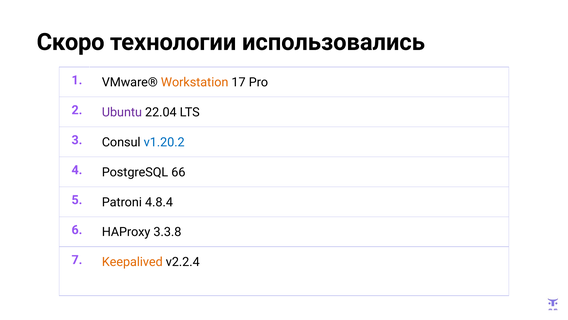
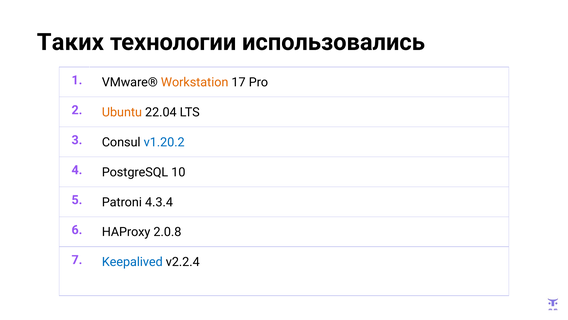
Скоро: Скоро -> Таких (70, 42)
Ubuntu colour: purple -> orange (122, 112)
66: 66 -> 10 (178, 172)
4.8.4: 4.8.4 -> 4.3.4 (159, 202)
3.3.8: 3.3.8 -> 2.0.8 (167, 232)
Keepalived colour: orange -> blue (132, 262)
